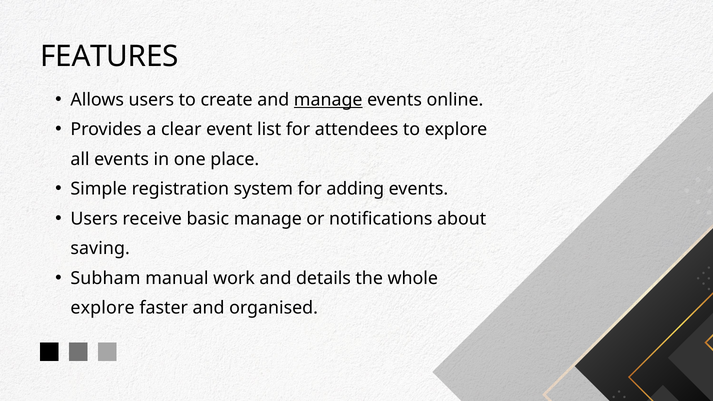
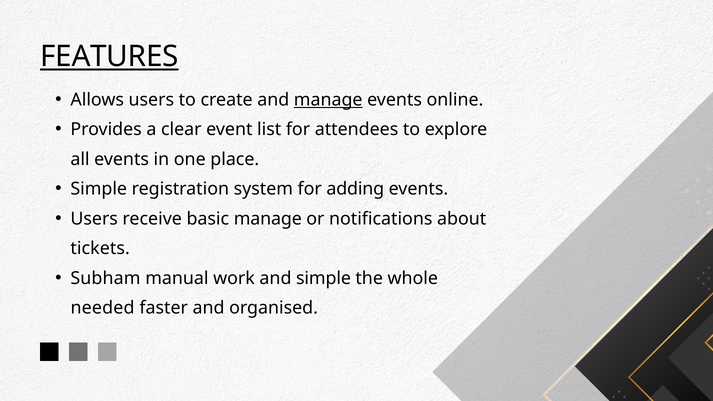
FEATURES underline: none -> present (109, 57)
saving: saving -> tickets (100, 249)
and details: details -> simple (323, 278)
explore: explore -> needed (103, 308)
